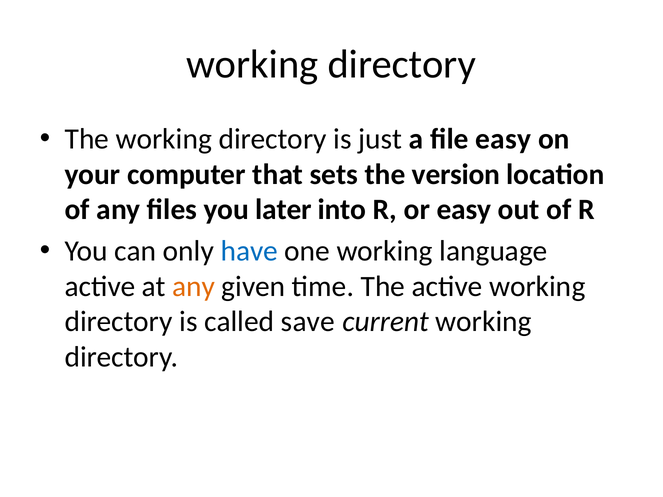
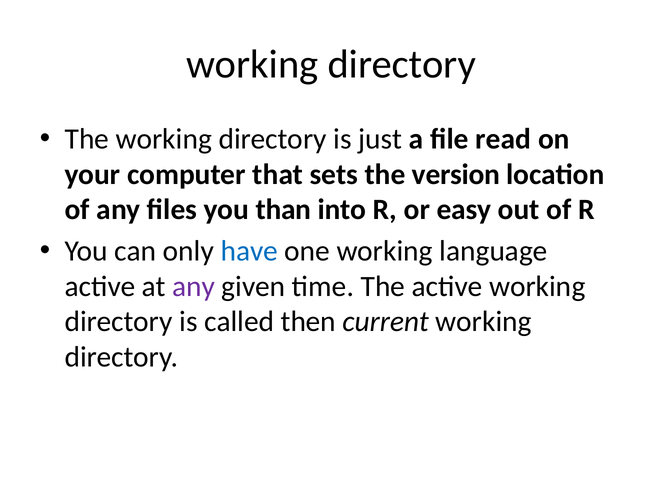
file easy: easy -> read (503, 139)
later: later -> than (284, 210)
any colour: orange -> purple (194, 286)
save: save -> then (308, 322)
